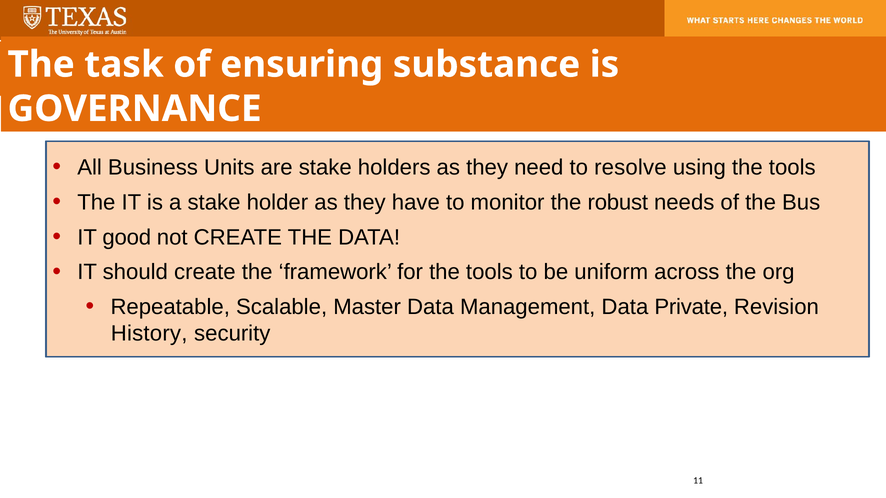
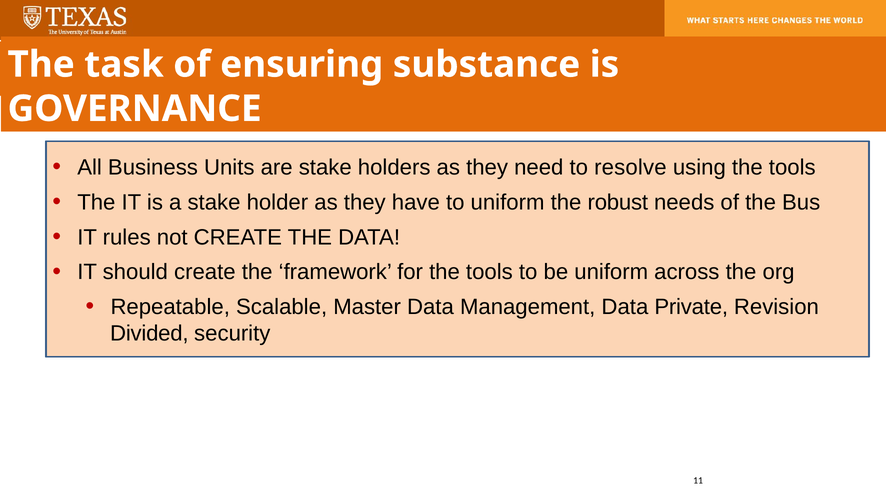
to monitor: monitor -> uniform (508, 203)
good: good -> rules (127, 237)
History: History -> Divided (149, 334)
